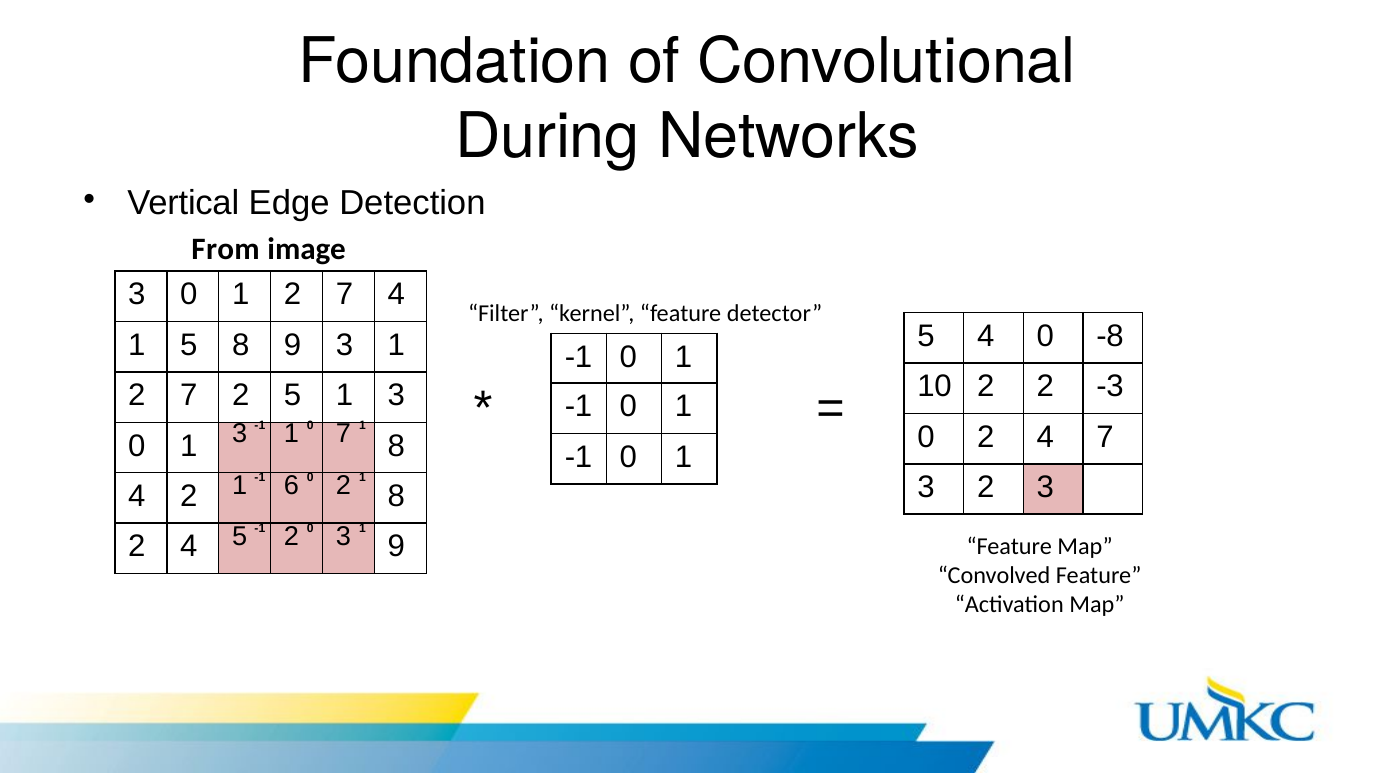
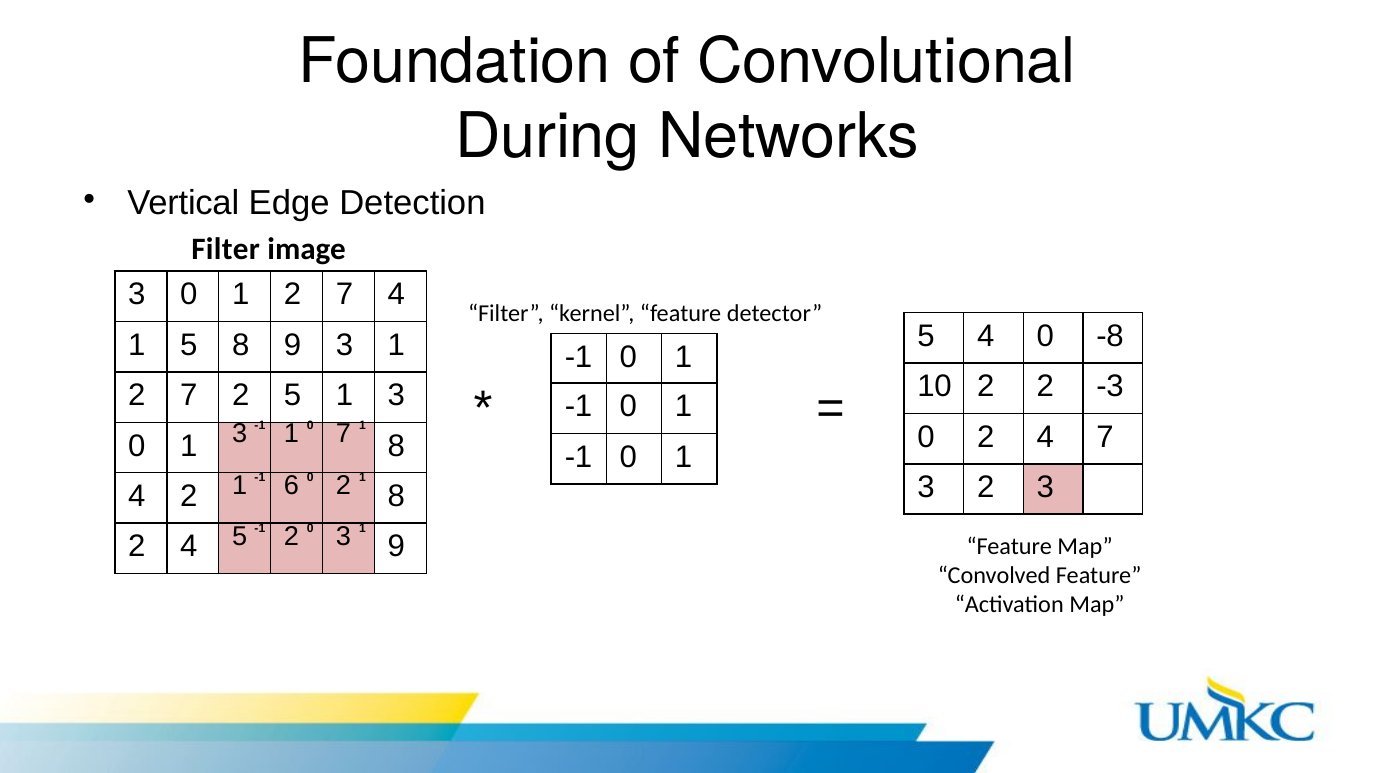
From: From -> Filter (226, 250)
